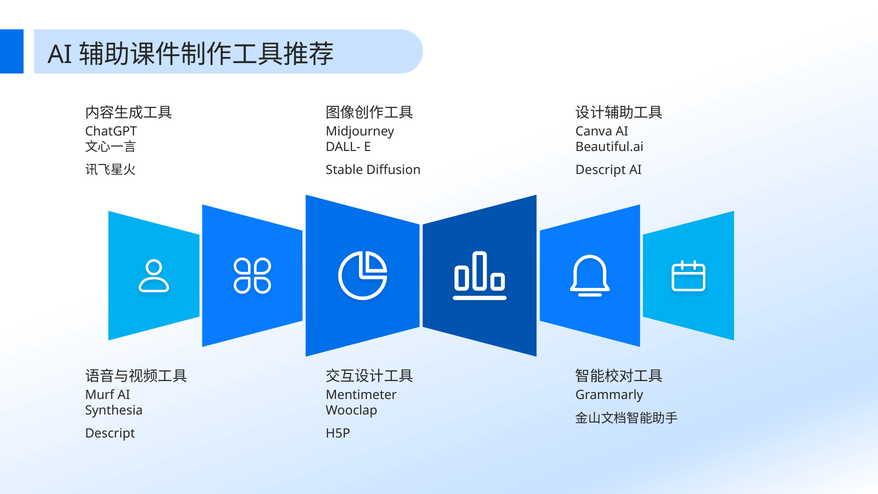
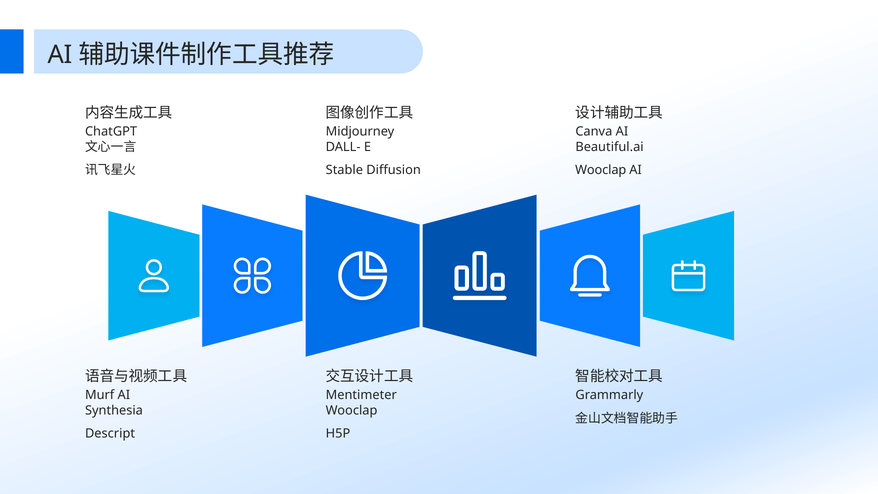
Descript: Descript -> Wooclap (601, 170)
